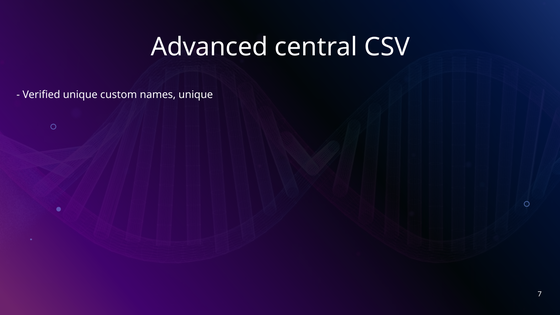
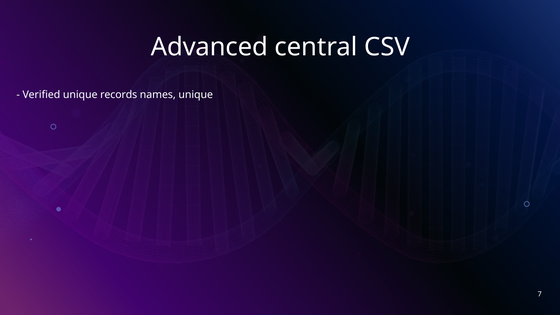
custom: custom -> records (119, 95)
